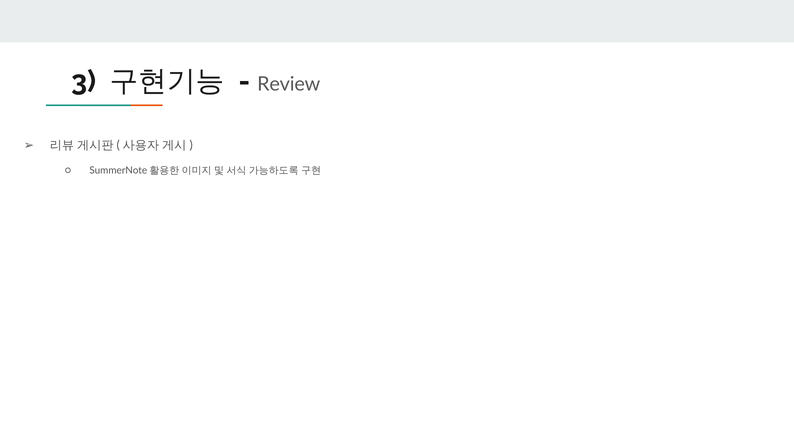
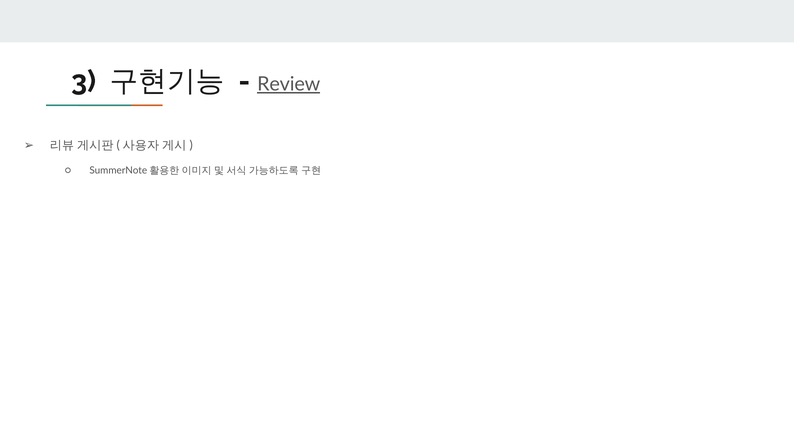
Review underline: none -> present (289, 84)
